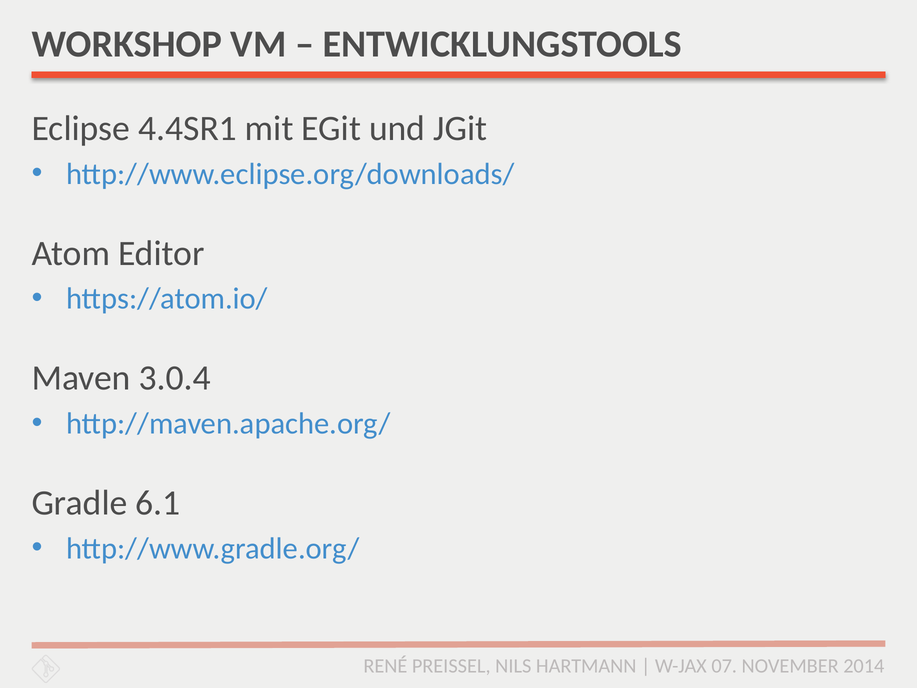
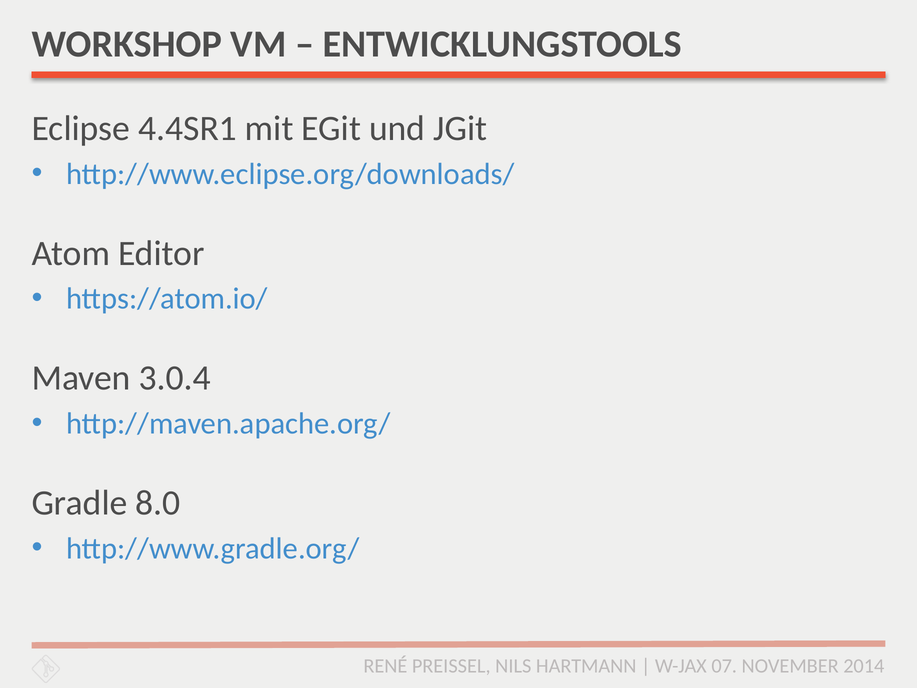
6.1: 6.1 -> 8.0 (158, 503)
